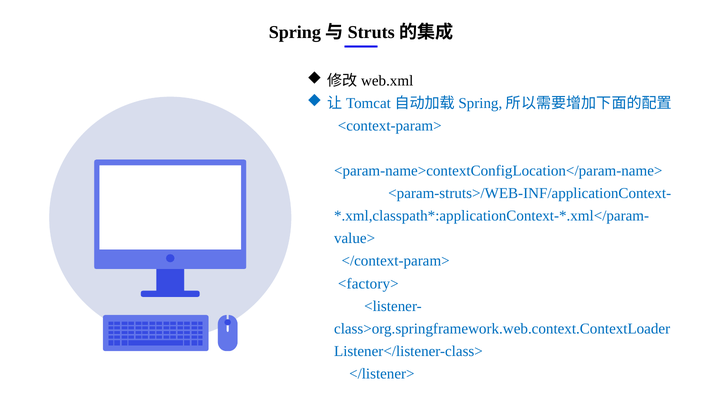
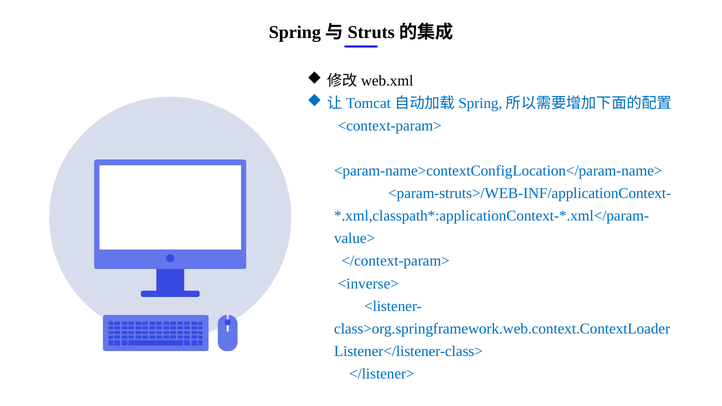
<factory>: <factory> -> <inverse> (368, 284)
